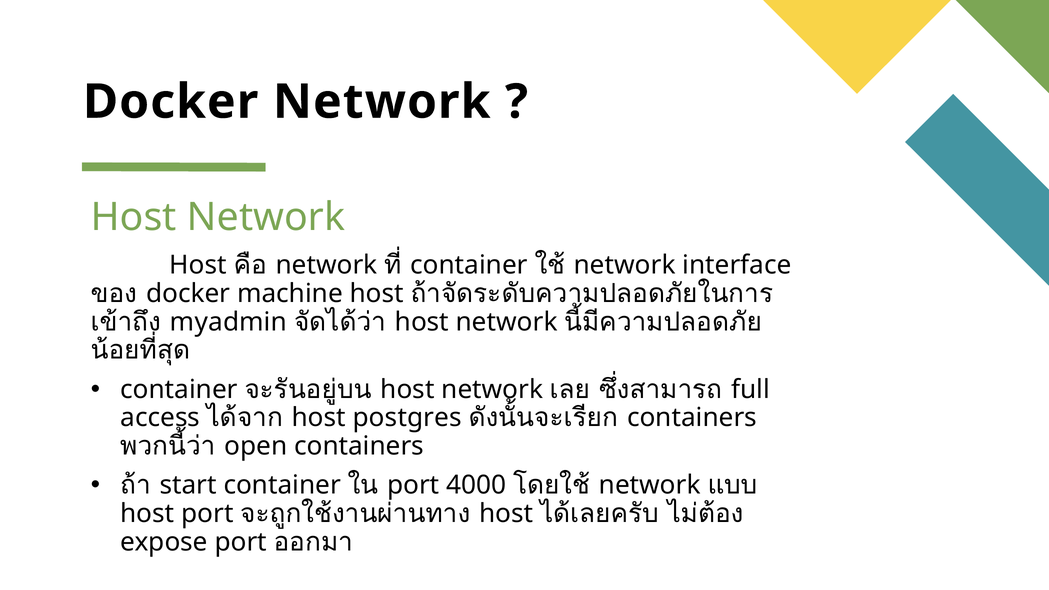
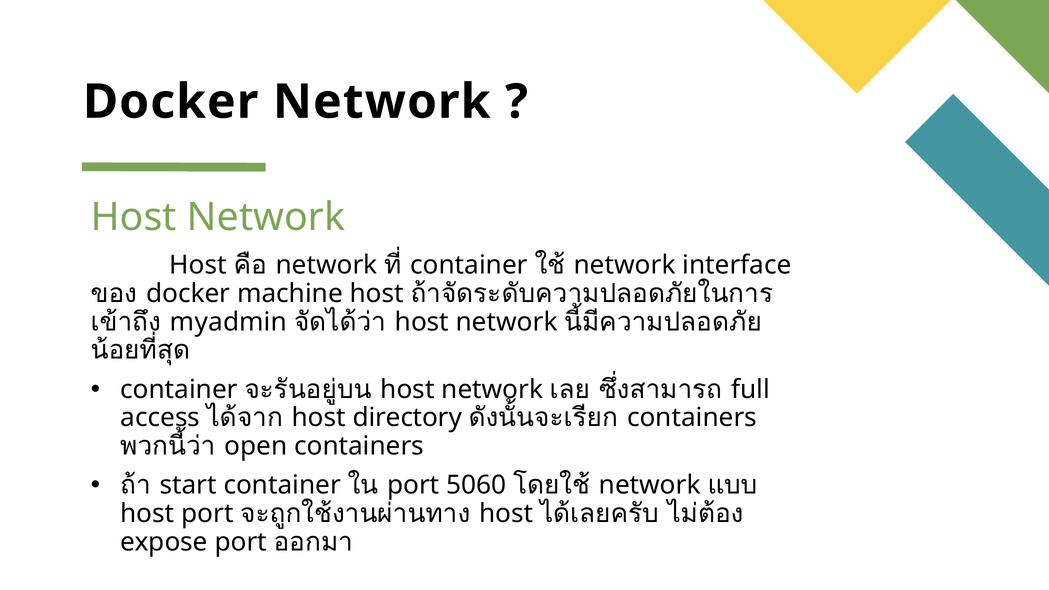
postgres: postgres -> directory (407, 418)
4000: 4000 -> 5060 (476, 485)
